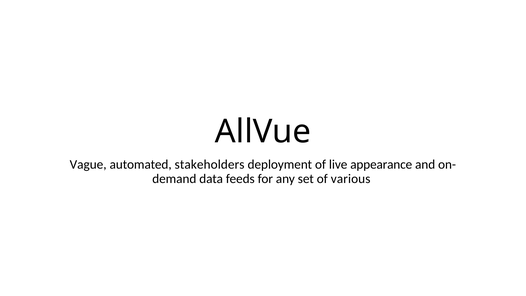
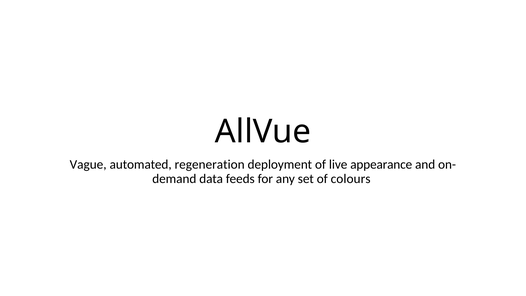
stakeholders: stakeholders -> regeneration (210, 164)
various: various -> colours (351, 179)
